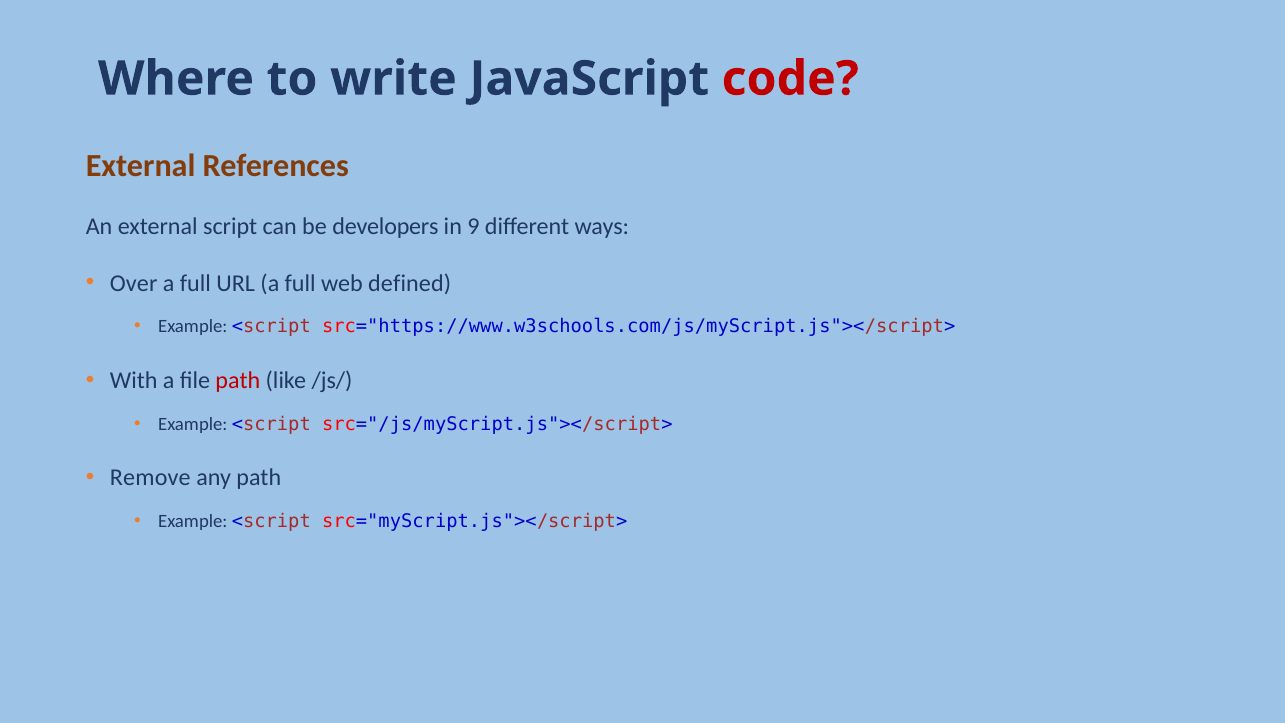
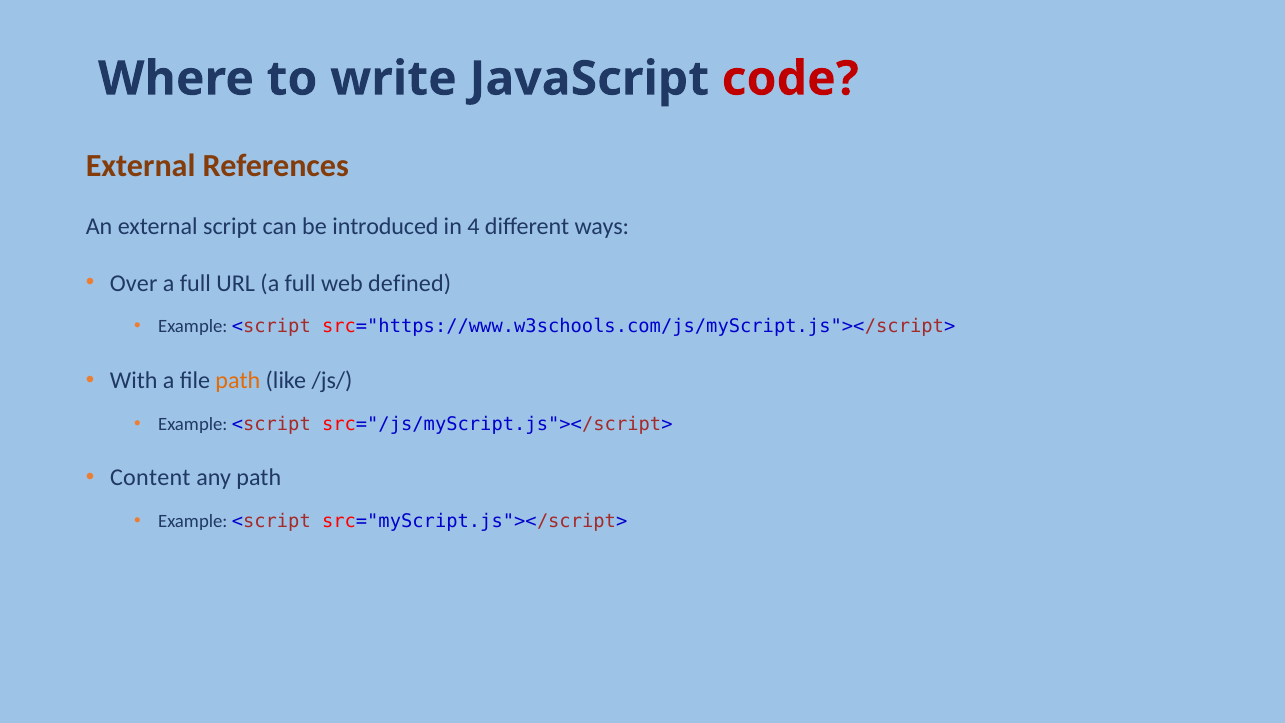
developers: developers -> introduced (385, 226)
9: 9 -> 4 (473, 226)
path colour: red -> orange (238, 380)
Remove: Remove -> Content (150, 478)
